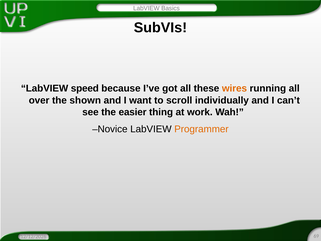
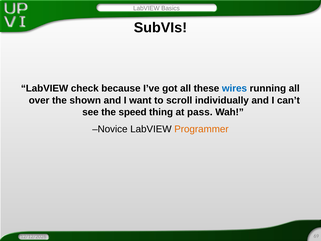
speed: speed -> check (85, 88)
wires colour: orange -> blue (234, 88)
easier: easier -> speed (133, 112)
work: work -> pass (200, 112)
